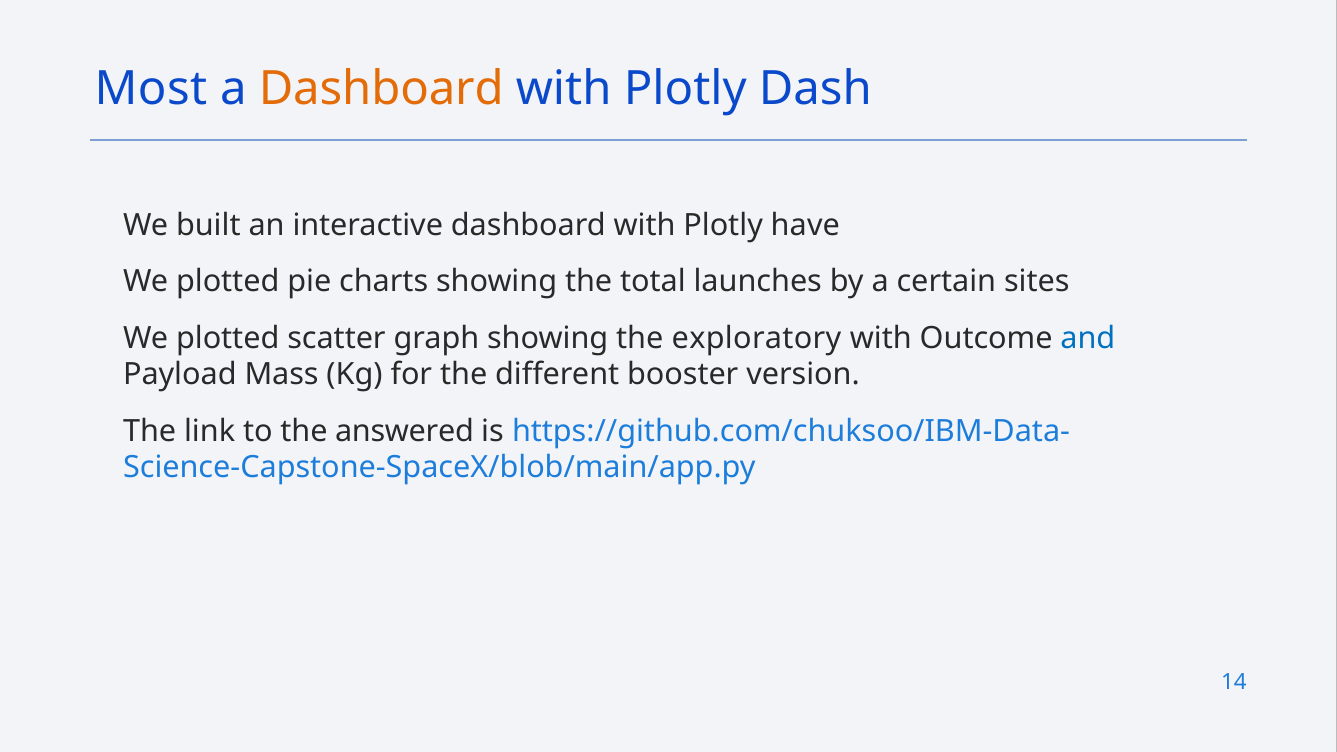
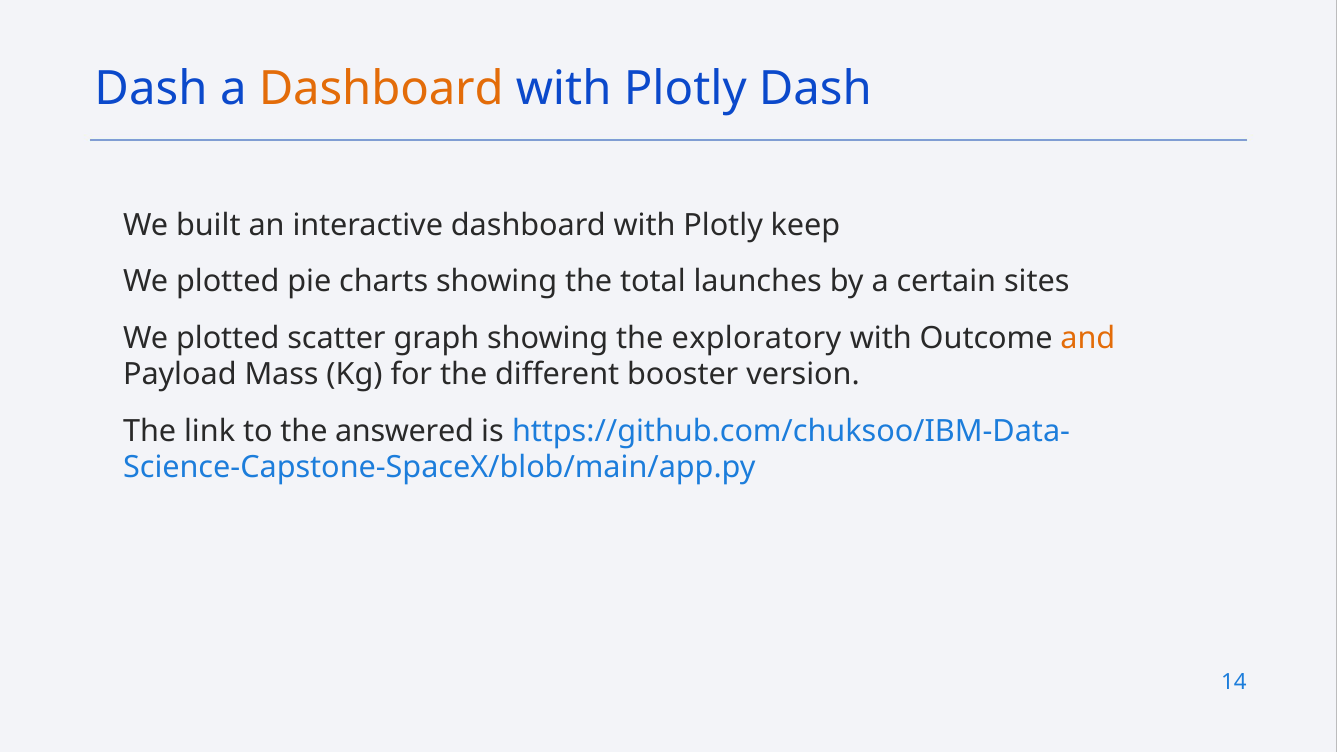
Most: Most -> Dash (151, 89)
have: have -> keep (805, 226)
and colour: blue -> orange (1088, 338)
